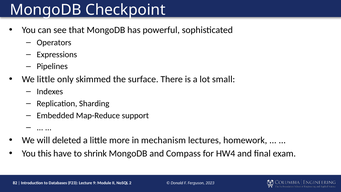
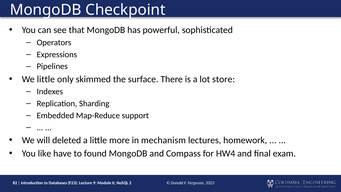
small: small -> store (224, 79)
this: this -> like (45, 153)
shrink: shrink -> found (95, 153)
